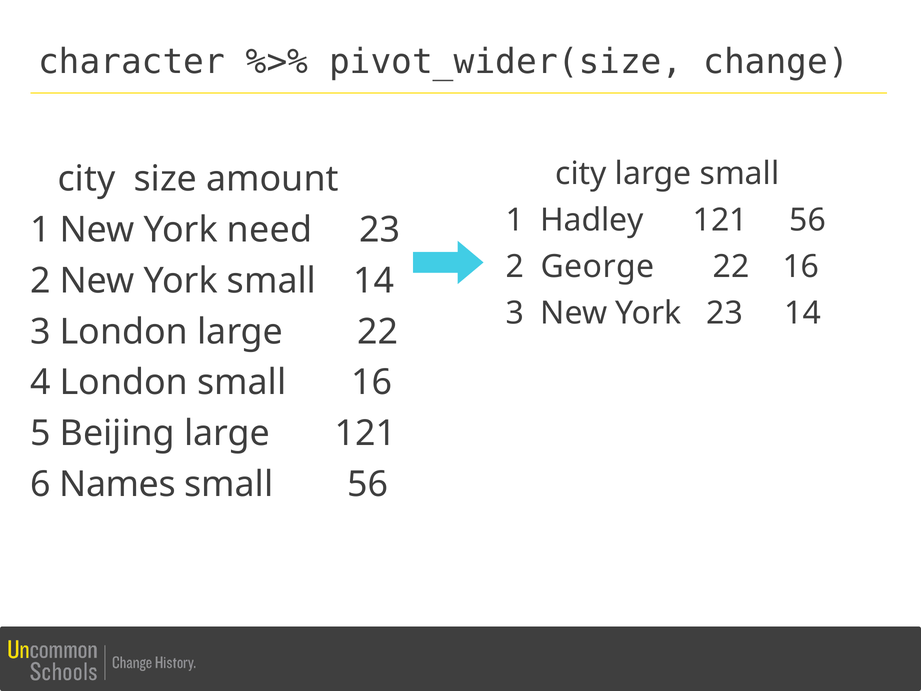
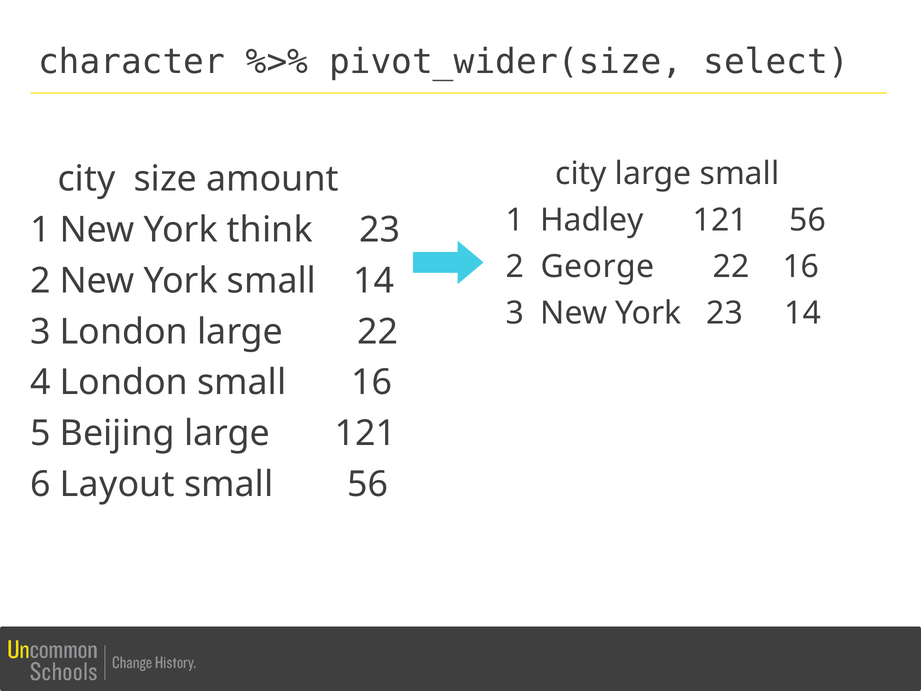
change: change -> select (776, 62)
need: need -> think (270, 230)
Names: Names -> Layout (117, 484)
